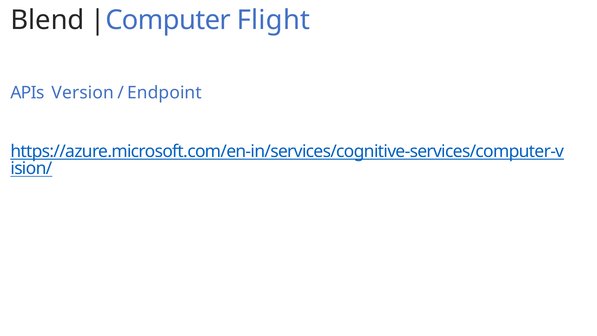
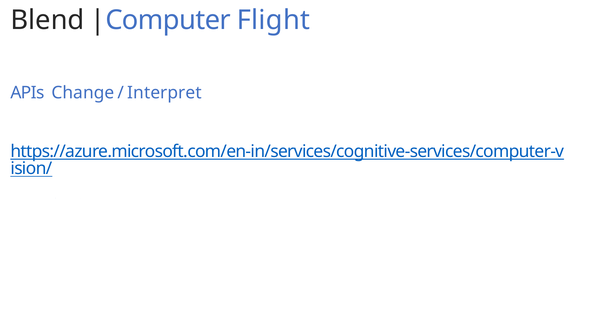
Version: Version -> Change (83, 93)
Endpoint: Endpoint -> Interpret (164, 93)
